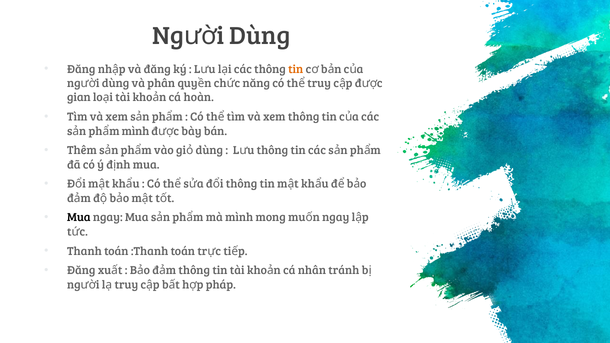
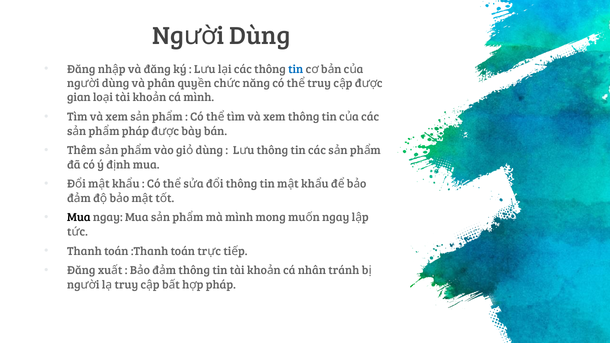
tin colour: orange -> blue (296, 69)
cá hoàn: hoàn -> mình (199, 98)
mình: mình -> pháp (135, 131)
